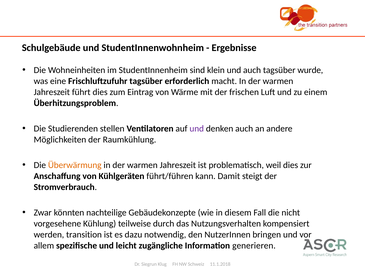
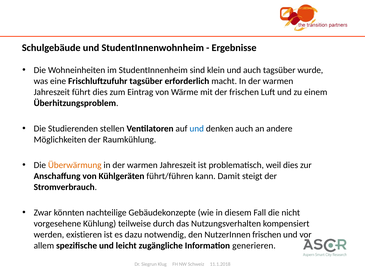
und colour: purple -> blue (197, 128)
transition: transition -> existieren (84, 234)
NutzerInnen bringen: bringen -> frischen (267, 234)
